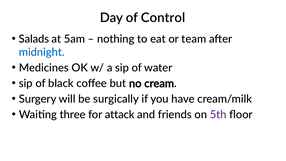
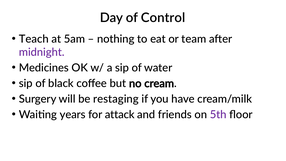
Salads: Salads -> Teach (34, 39)
midnight colour: blue -> purple (42, 52)
surgically: surgically -> restaging (116, 99)
three: three -> years (73, 115)
